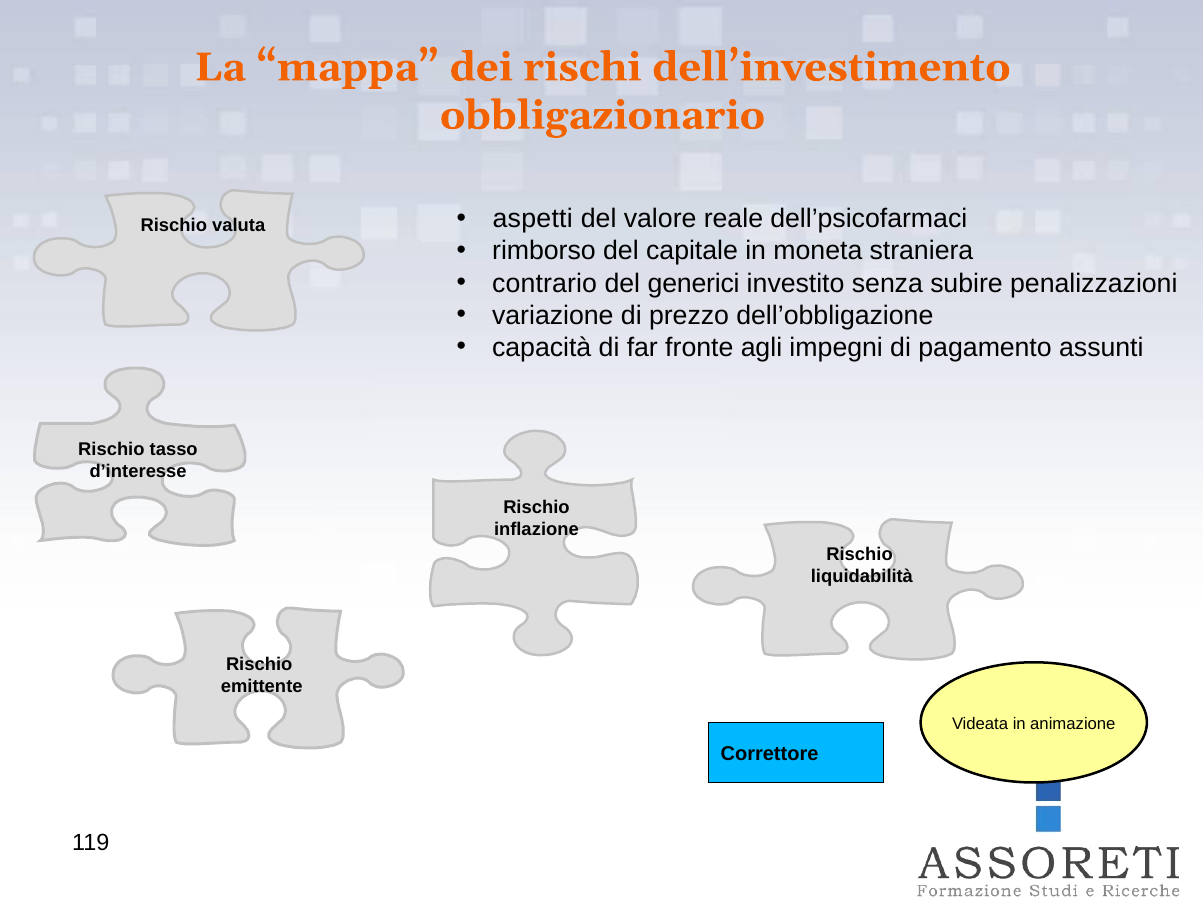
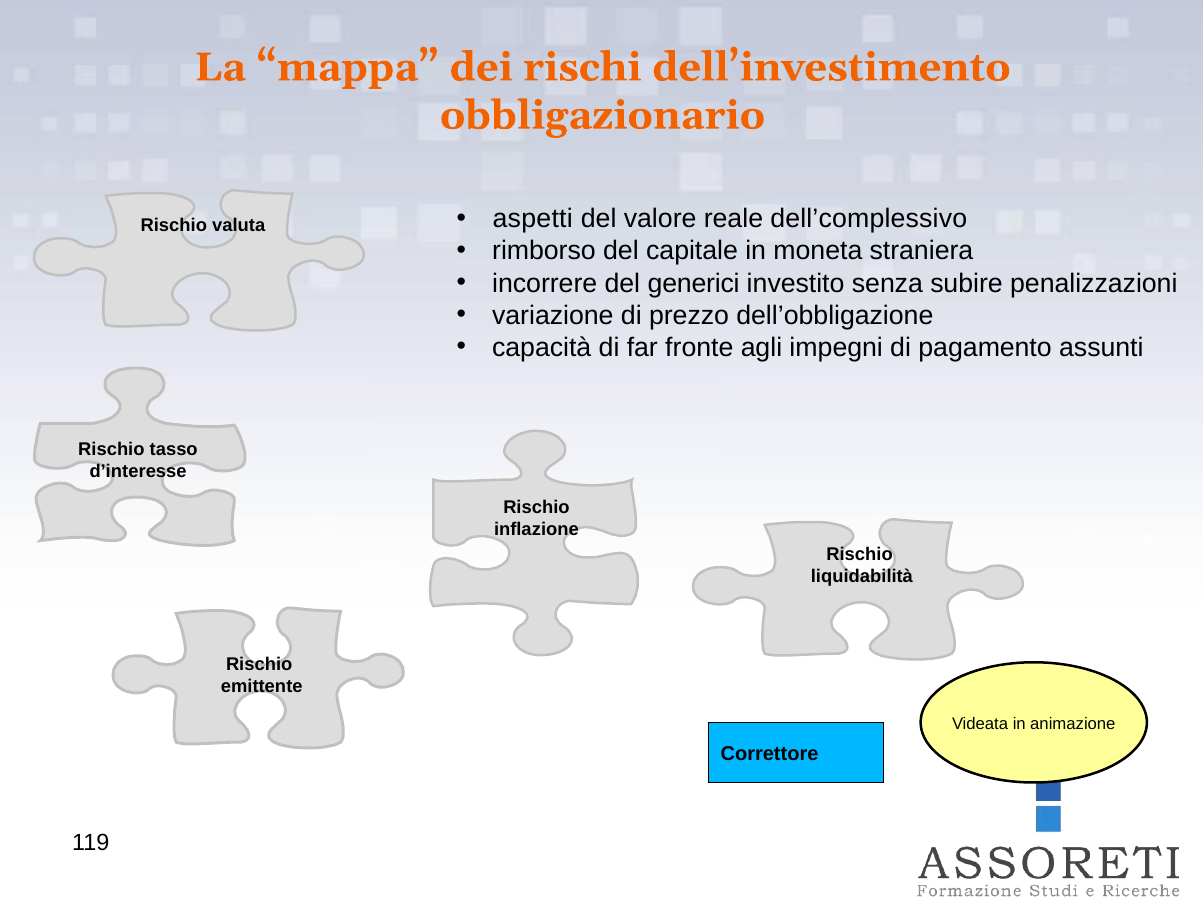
dell’psicofarmaci: dell’psicofarmaci -> dell’complessivo (869, 219)
contrario: contrario -> incorrere (545, 283)
